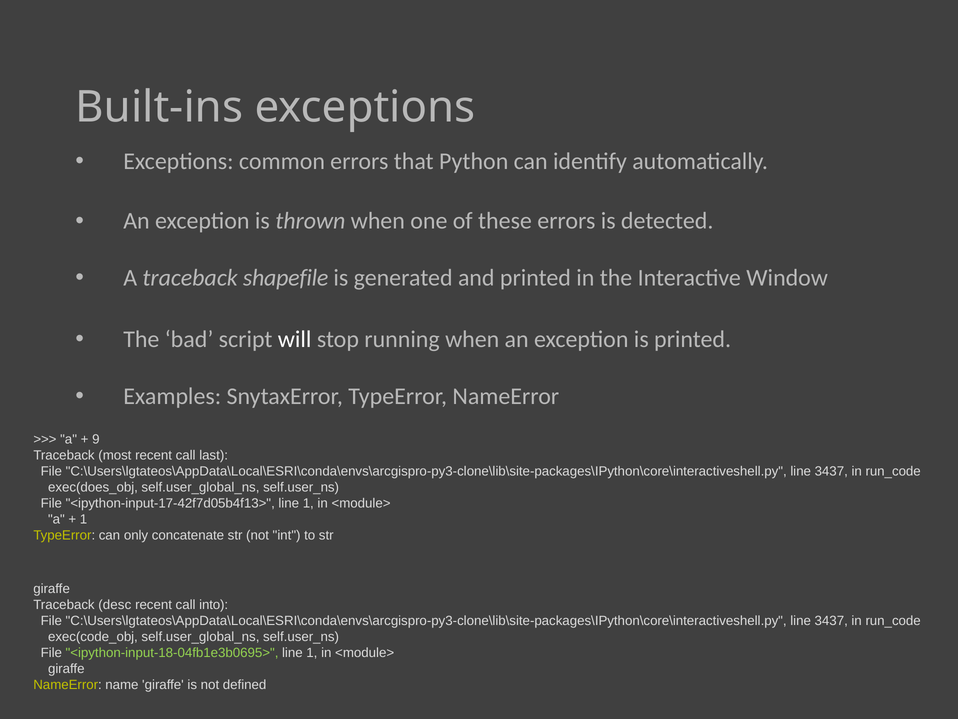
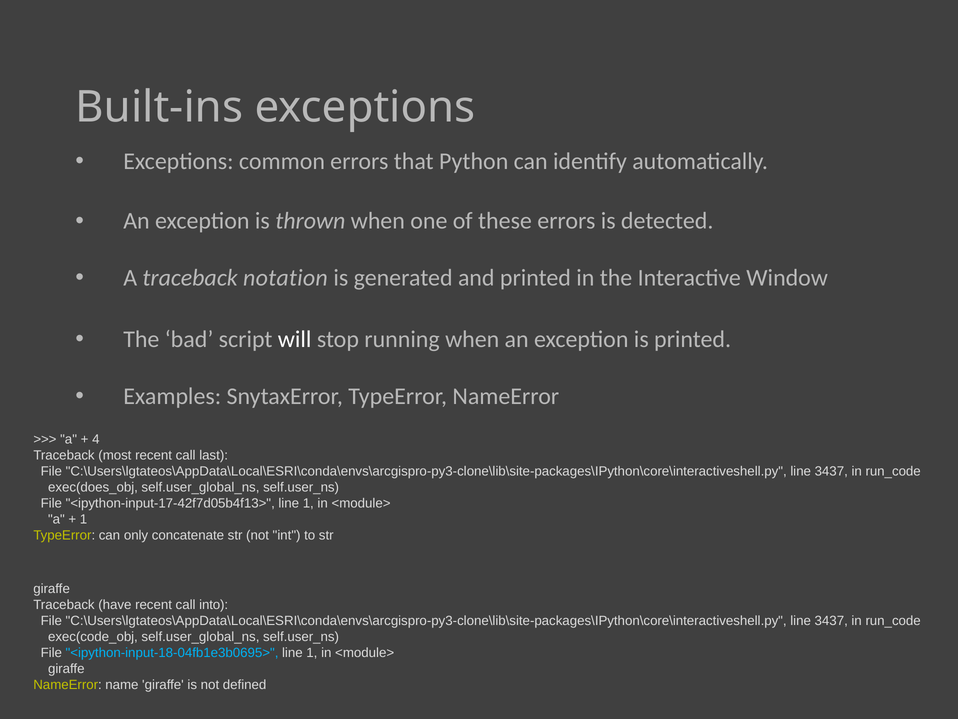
shapefile: shapefile -> notation (285, 278)
9: 9 -> 4 (96, 439)
desc: desc -> have (115, 604)
<ipython-input-18-04fb1e3b0695> colour: light green -> light blue (172, 652)
